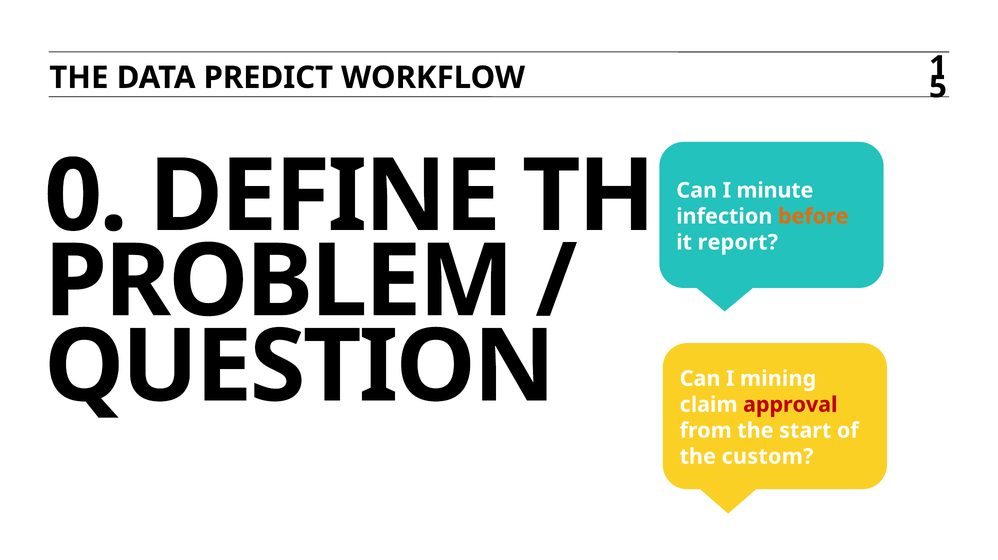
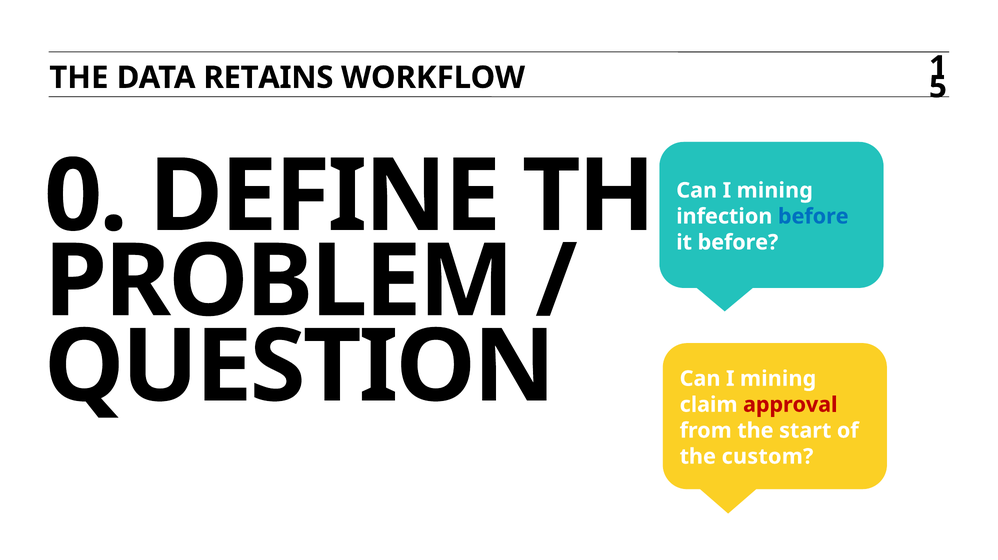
PREDICT: PREDICT -> RETAINS (268, 78)
minute: minute -> mining (775, 191)
before colour: orange -> blue (813, 217)
report: report -> before (738, 243)
